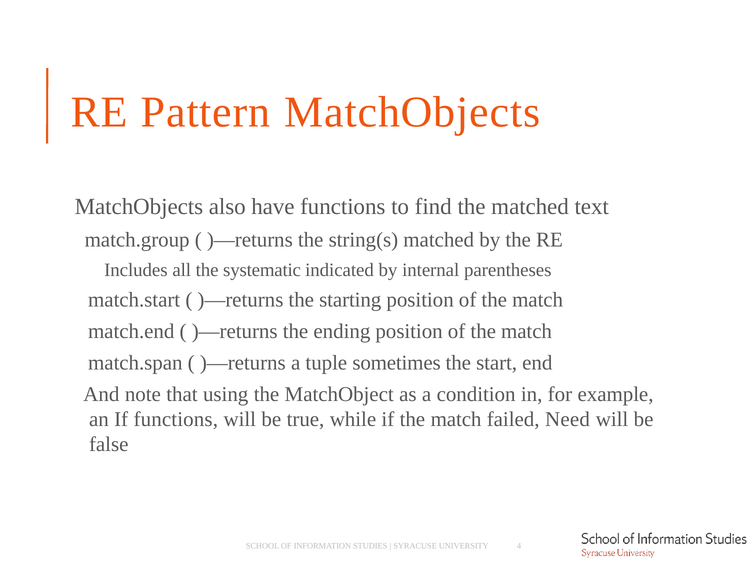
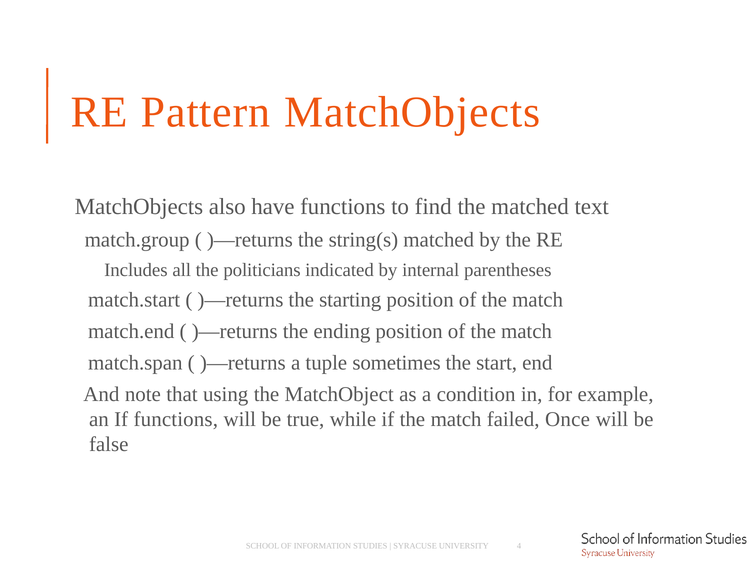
systematic: systematic -> politicians (262, 270)
Need: Need -> Once (568, 420)
